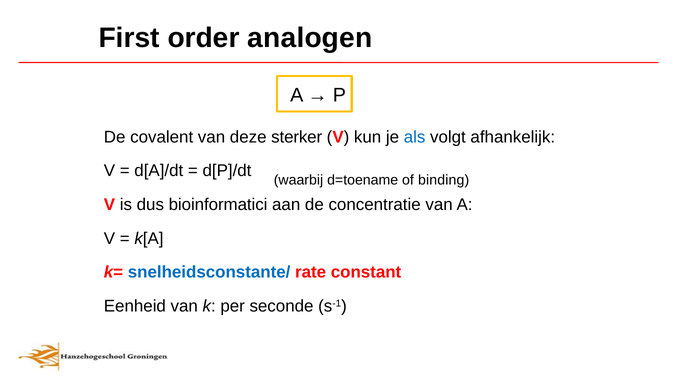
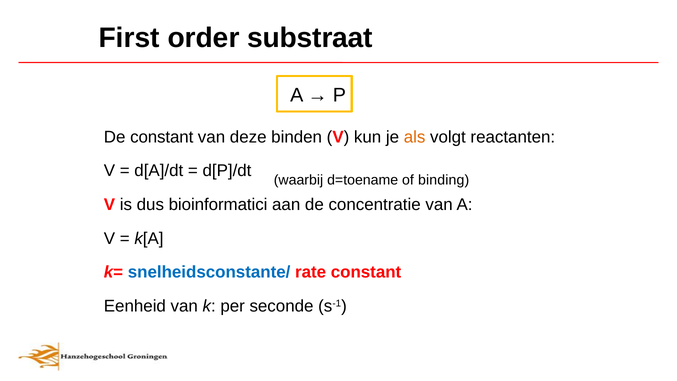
analogen: analogen -> substraat (310, 38)
De covalent: covalent -> constant (162, 137)
sterker: sterker -> binden (297, 137)
als colour: blue -> orange (415, 137)
afhankelijk: afhankelijk -> reactanten (513, 137)
